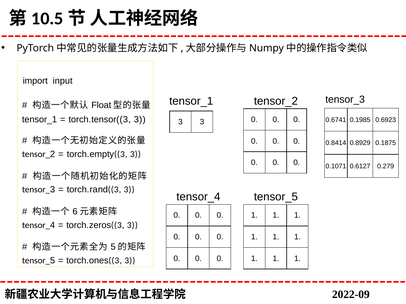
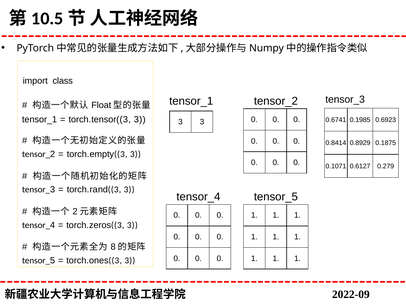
input: input -> class (63, 81)
6: 6 -> 2 (75, 212)
5: 5 -> 8 (113, 247)
